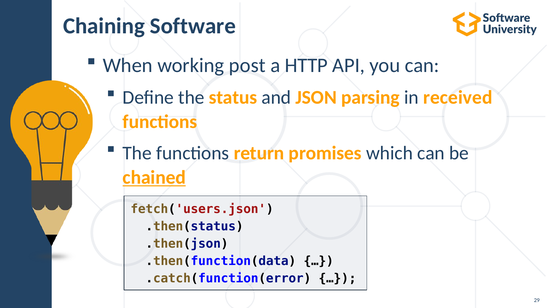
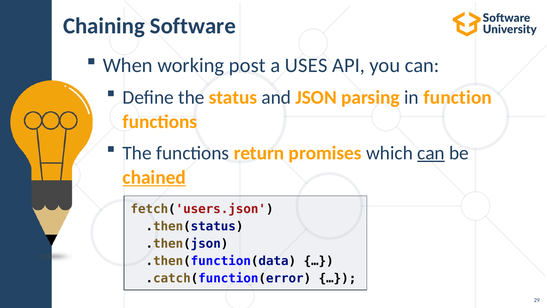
HTTP: HTTP -> USES (306, 65)
received: received -> function (458, 97)
can underline: none -> present (431, 153)
